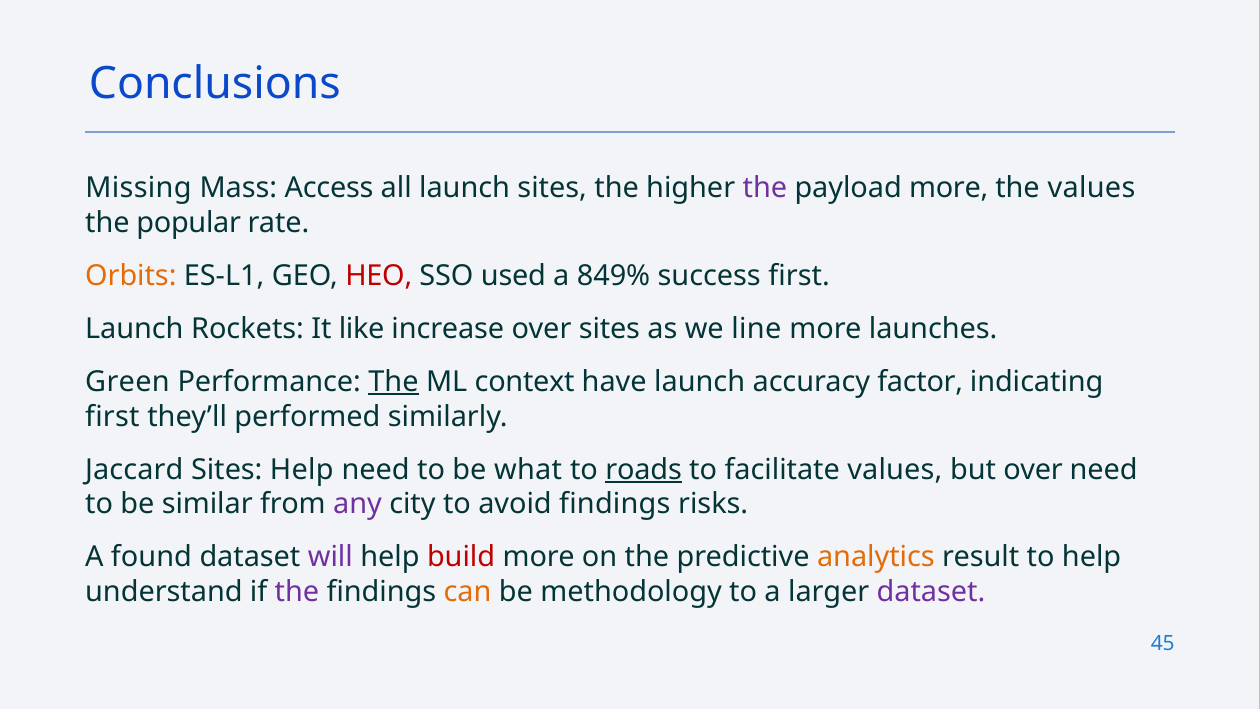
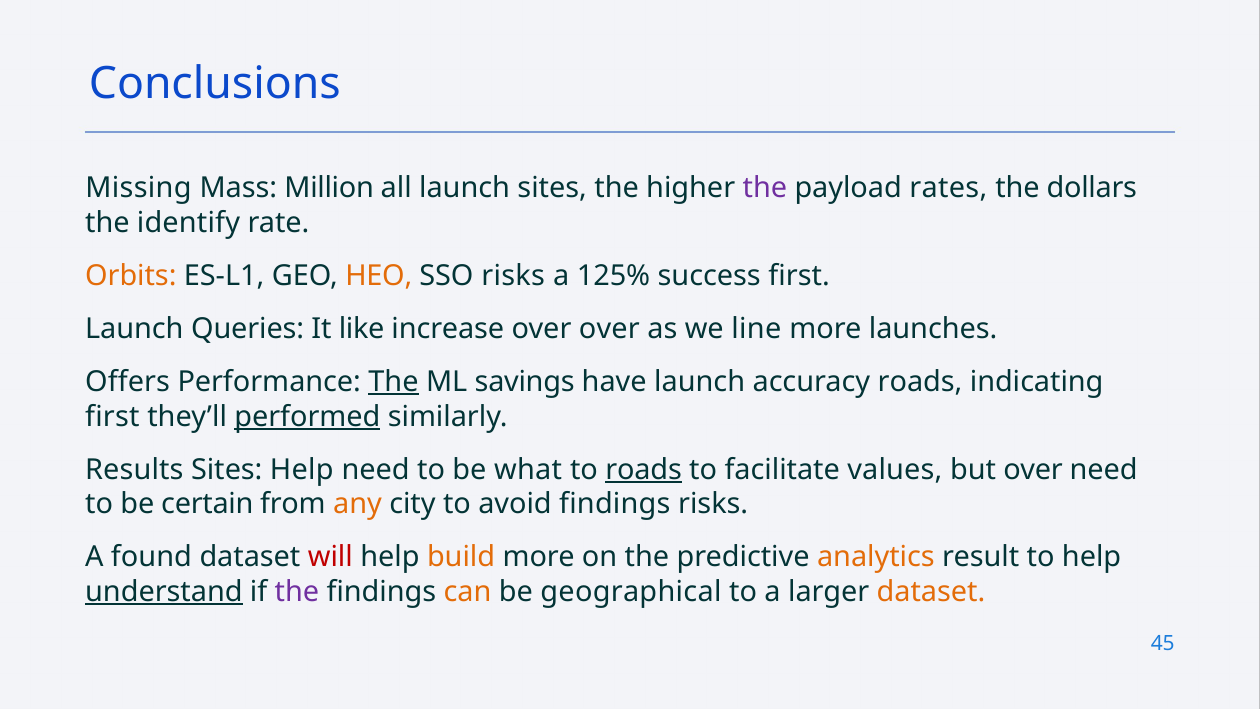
Access: Access -> Million (329, 188)
payload more: more -> rates (948, 188)
the values: values -> dollars (1092, 188)
popular: popular -> identify (188, 223)
HEO colour: red -> orange (379, 276)
SSO used: used -> risks (513, 276)
849%: 849% -> 125% (614, 276)
Rockets: Rockets -> Queries (248, 329)
over sites: sites -> over (609, 329)
Green: Green -> Offers (128, 382)
context: context -> savings (525, 382)
accuracy factor: factor -> roads (920, 382)
performed underline: none -> present (307, 416)
Jaccard: Jaccard -> Results (134, 469)
similar: similar -> certain (207, 504)
any colour: purple -> orange (357, 504)
will colour: purple -> red (330, 557)
build colour: red -> orange (461, 557)
understand underline: none -> present (164, 592)
methodology: methodology -> geographical (631, 592)
dataset colour: purple -> orange (931, 592)
